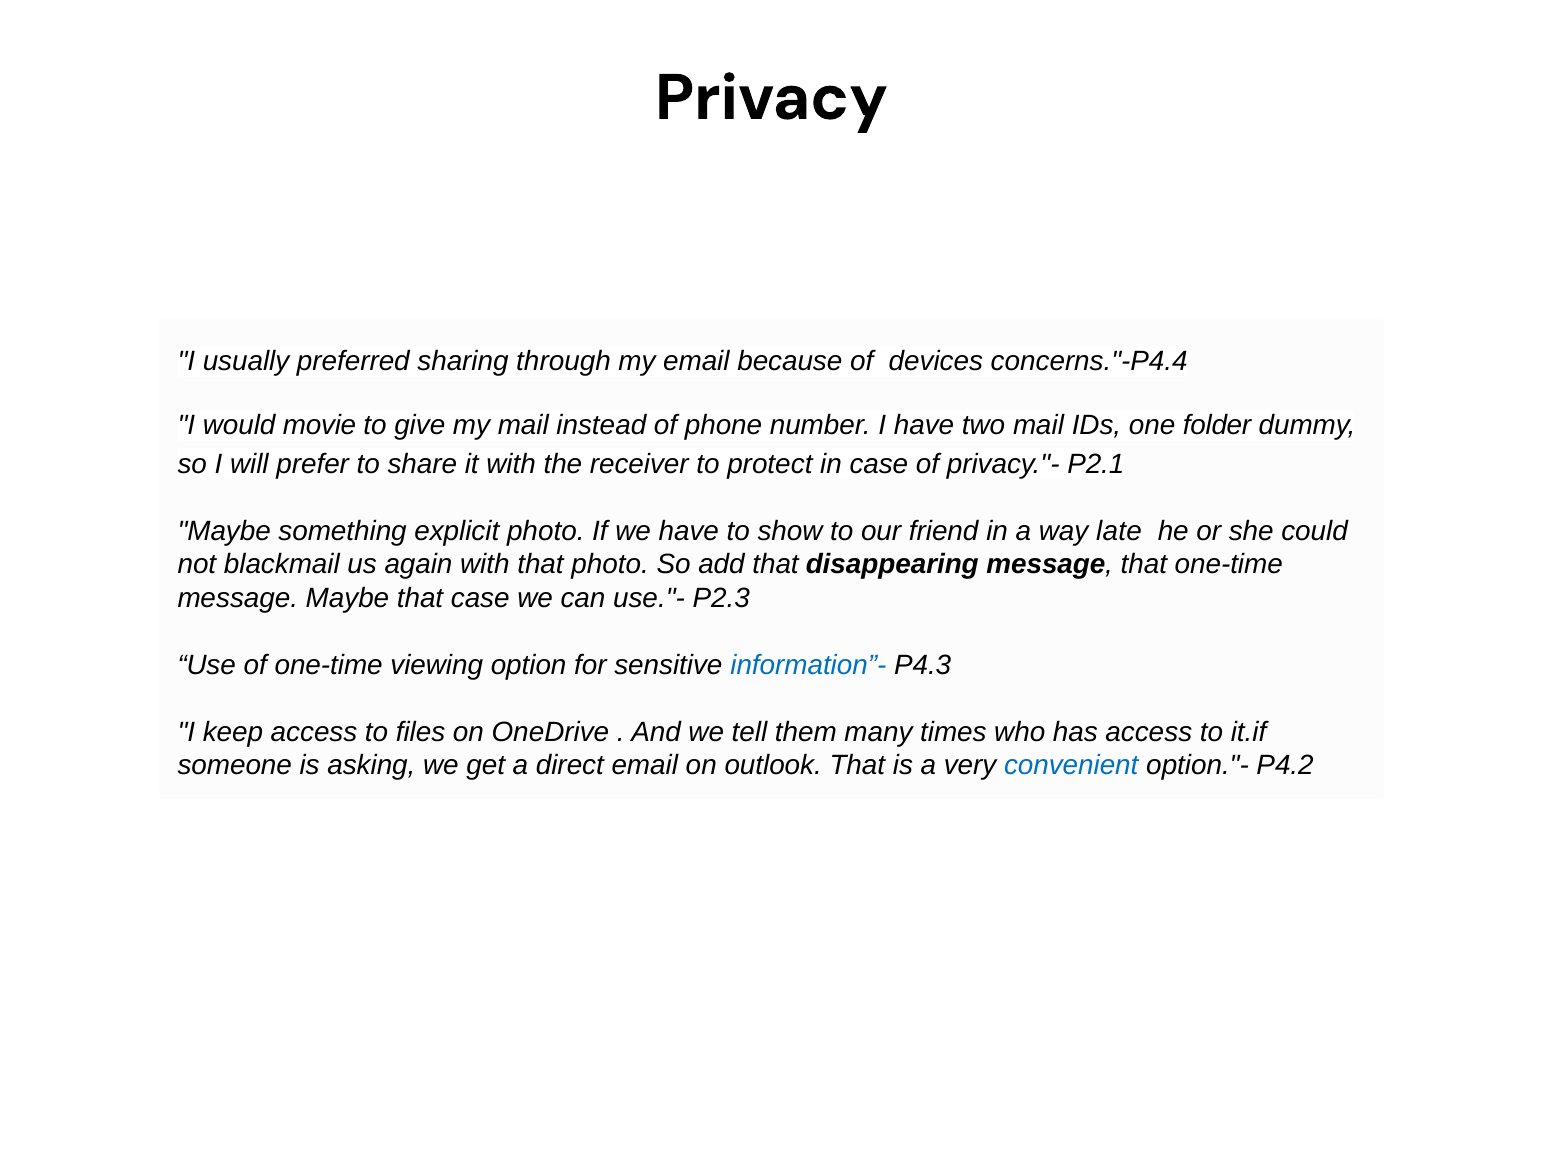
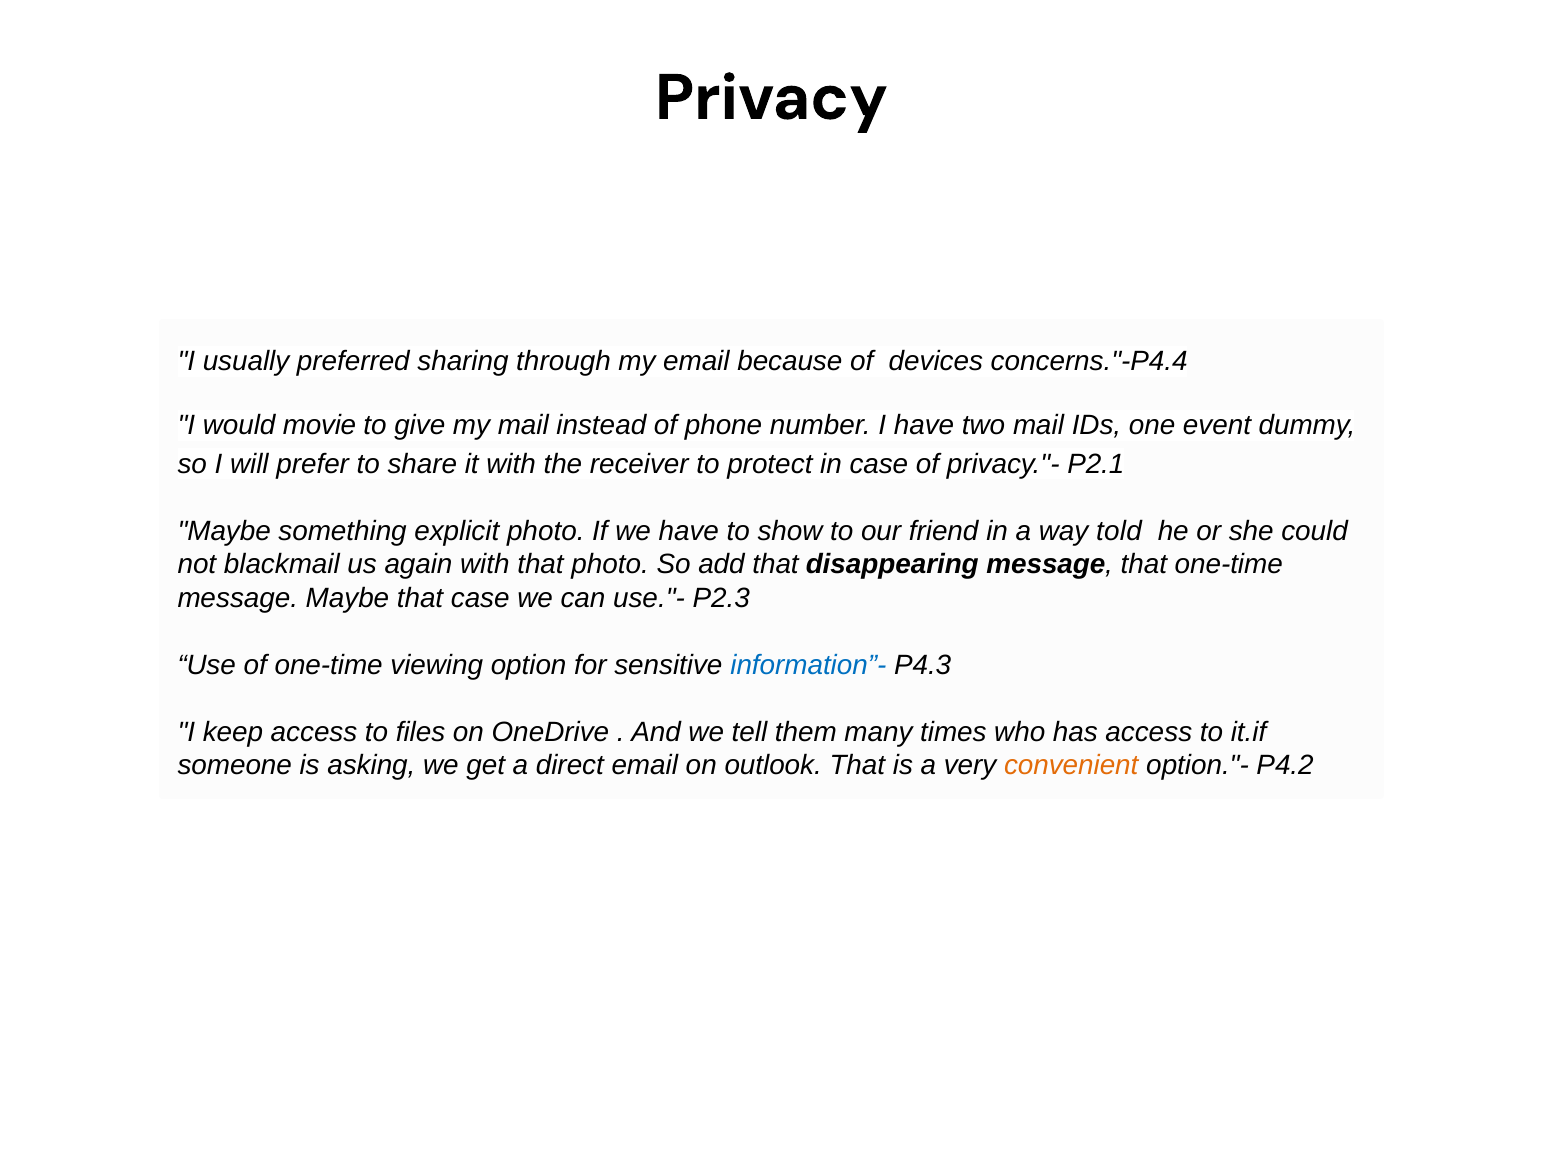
folder: folder -> event (1217, 426)
late: late -> told (1119, 531)
convenient colour: blue -> orange (1071, 766)
